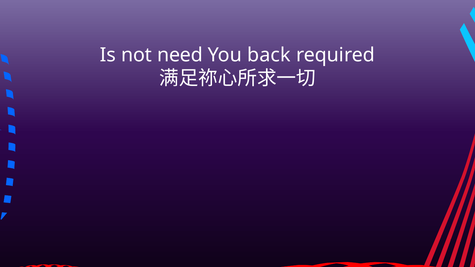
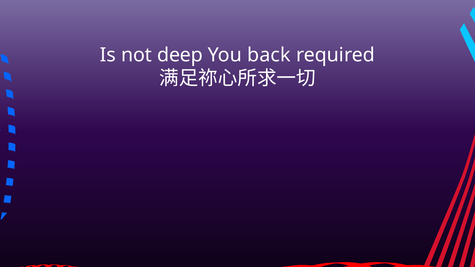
need: need -> deep (180, 55)
